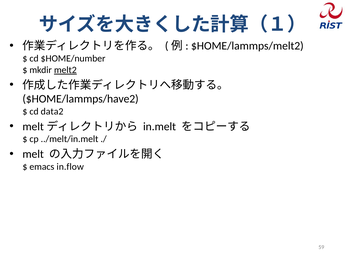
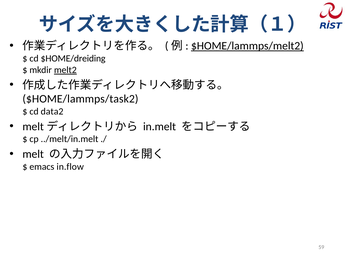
$HOME/lammps/melt2 underline: none -> present (247, 46)
$HOME/number: $HOME/number -> $HOME/dreiding (73, 58)
$HOME/lammps/have2: $HOME/lammps/have2 -> $HOME/lammps/task2 (80, 99)
